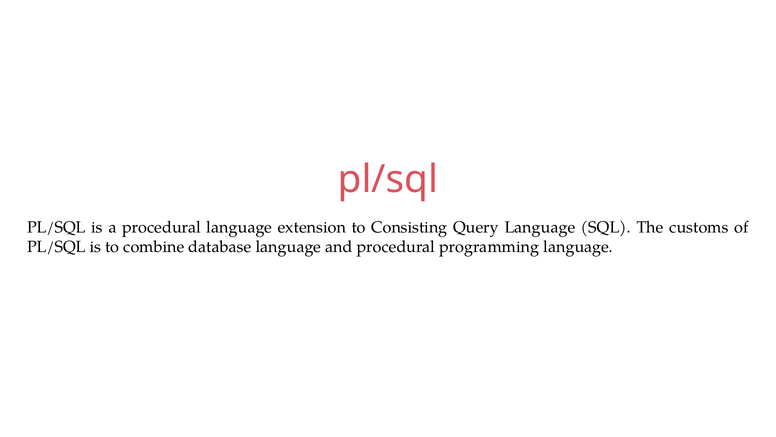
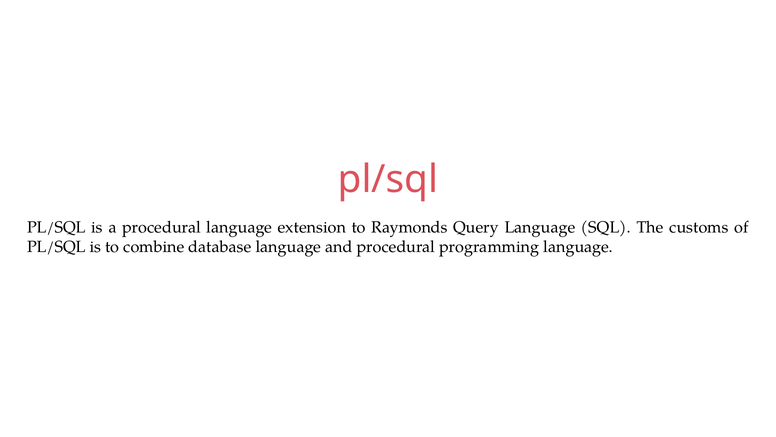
Consisting: Consisting -> Raymonds (409, 227)
